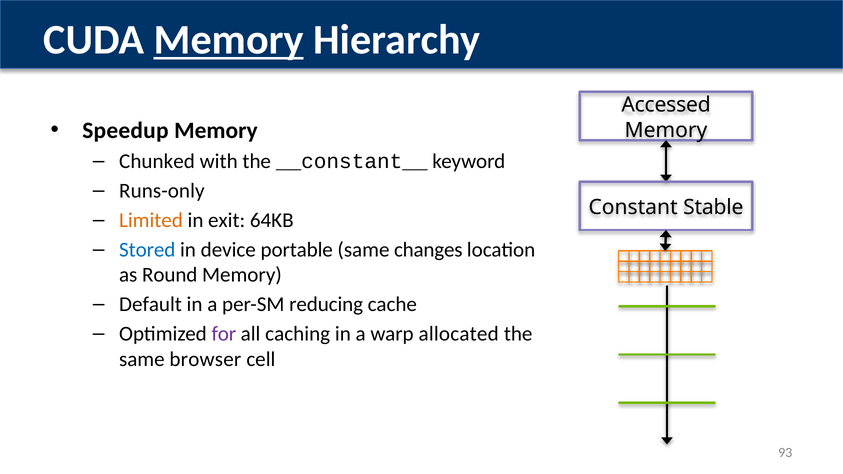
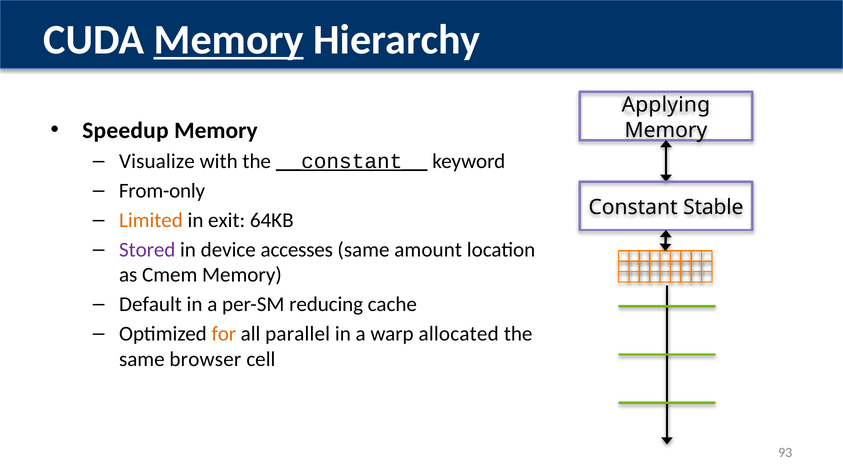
Accessed: Accessed -> Applying (666, 105)
Chunked: Chunked -> Visualize (157, 161)
__constant__ underline: none -> present (352, 161)
Runs-only: Runs-only -> From-only (162, 191)
Stored colour: blue -> purple (147, 250)
portable: portable -> accesses (297, 250)
changes: changes -> amount (428, 250)
Round: Round -> Cmem (170, 275)
for colour: purple -> orange (224, 334)
caching: caching -> parallel (298, 334)
